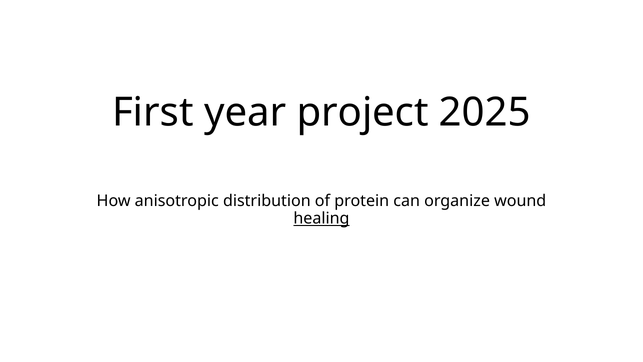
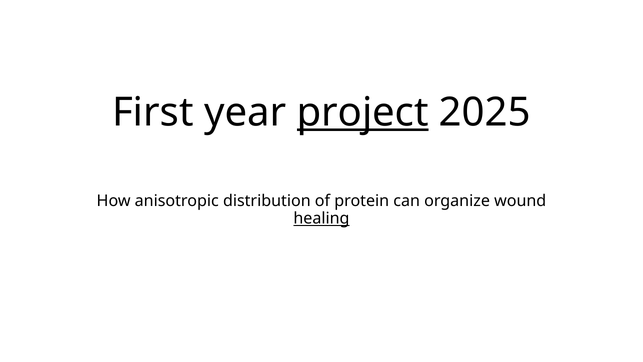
project underline: none -> present (363, 113)
